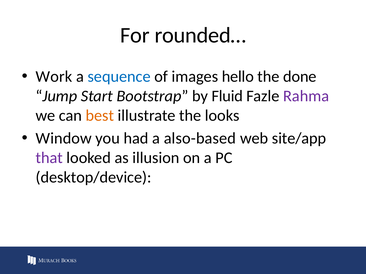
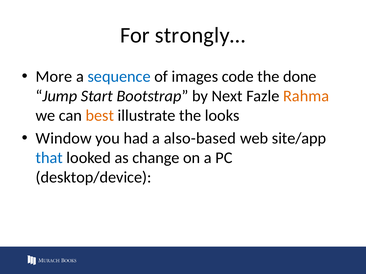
rounded…: rounded… -> strongly… (200, 35)
Work: Work -> More (54, 77)
hello: hello -> code (238, 77)
Fluid: Fluid -> Next (227, 96)
Rahma colour: purple -> orange (306, 96)
that colour: purple -> blue (49, 158)
illusion: illusion -> change (156, 158)
